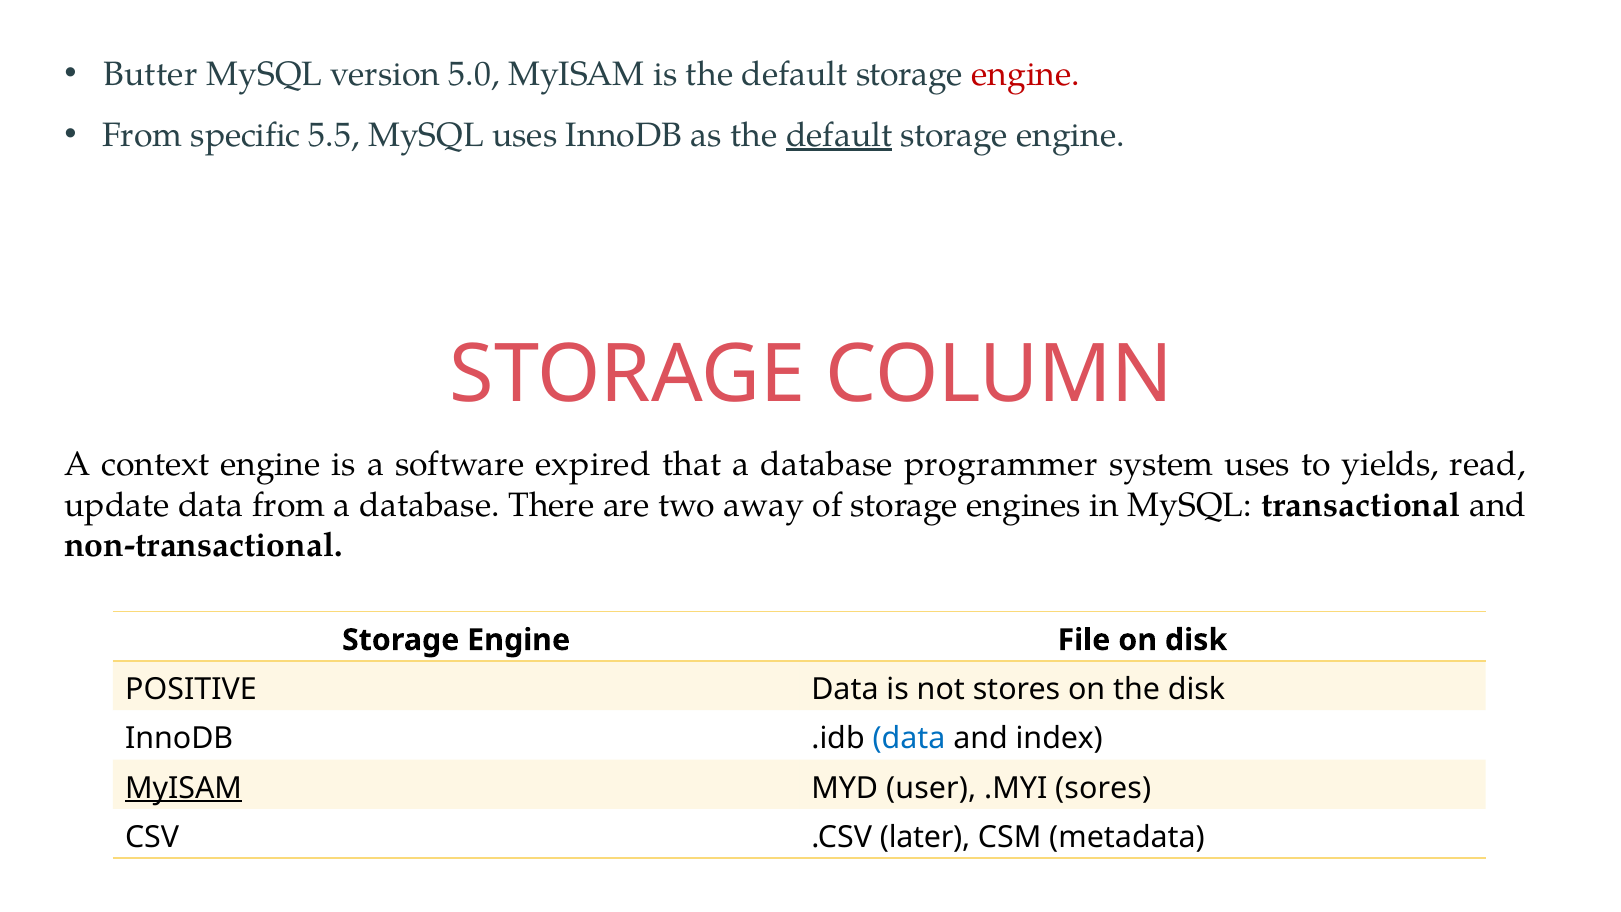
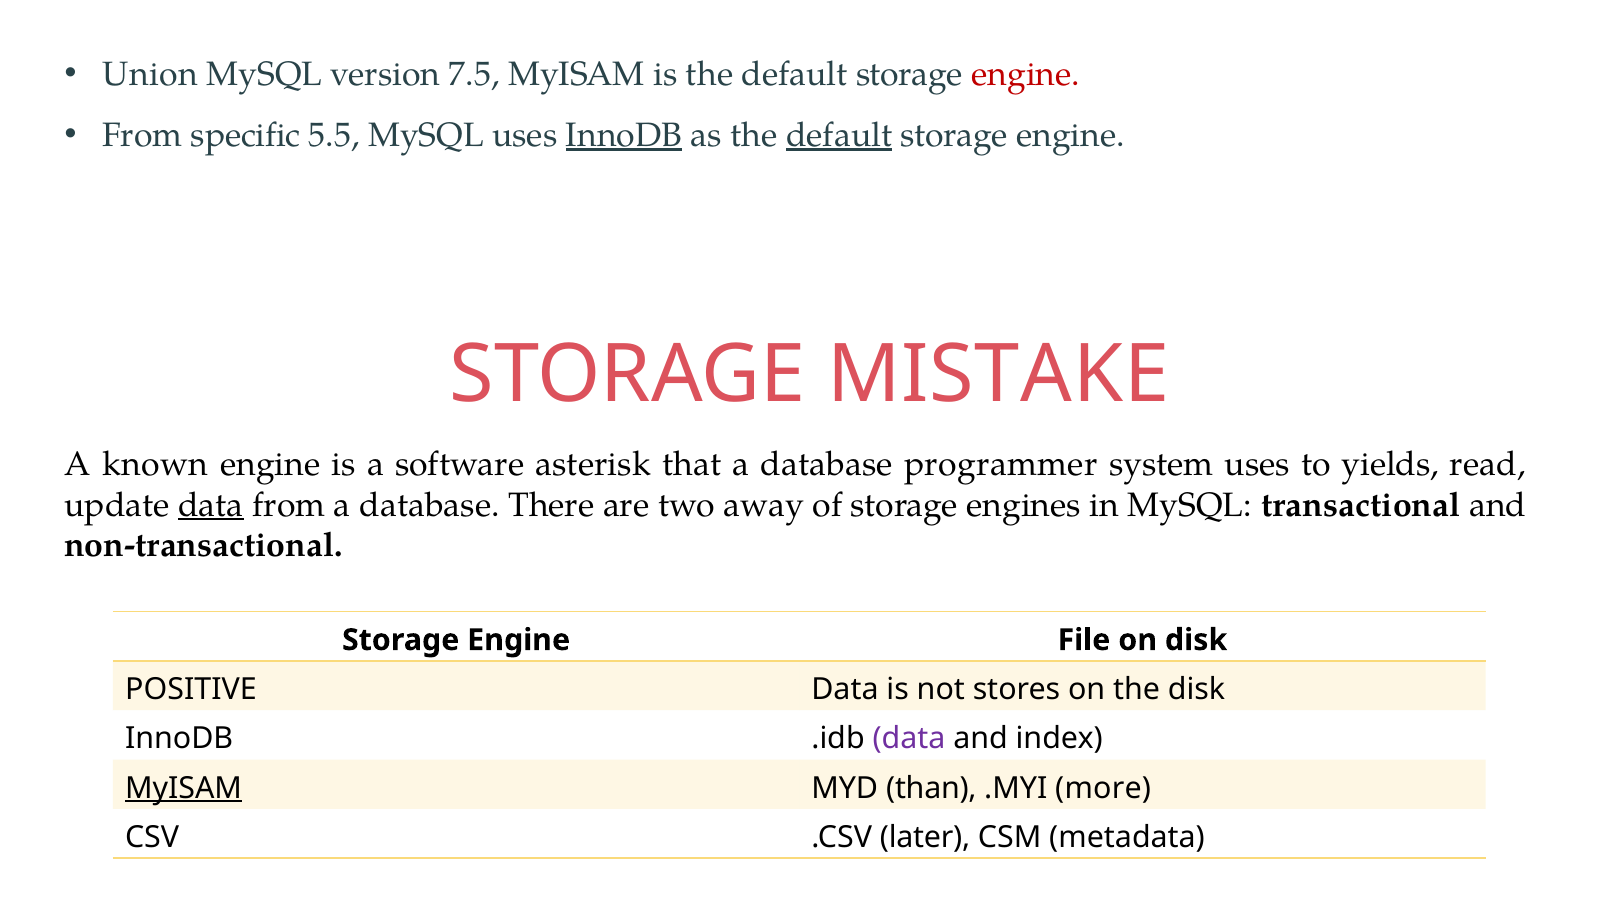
Butter: Butter -> Union (150, 74)
5.0: 5.0 -> 7.5 (474, 74)
InnoDB underline: none -> present (624, 135)
COLUMN: COLUMN -> MISTAKE (998, 374)
context: context -> known (155, 464)
expired: expired -> asterisk (593, 464)
data underline: none -> present (211, 505)
data colour: blue -> purple (909, 739)
user: user -> than (931, 788)
sores: sores -> more (1103, 788)
